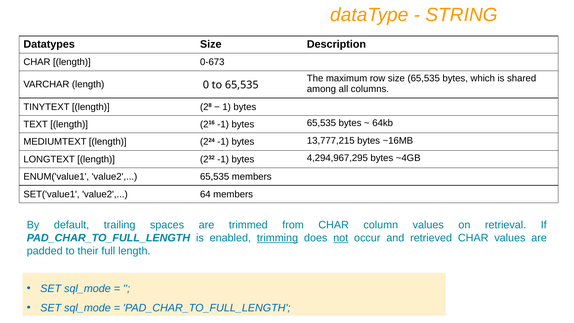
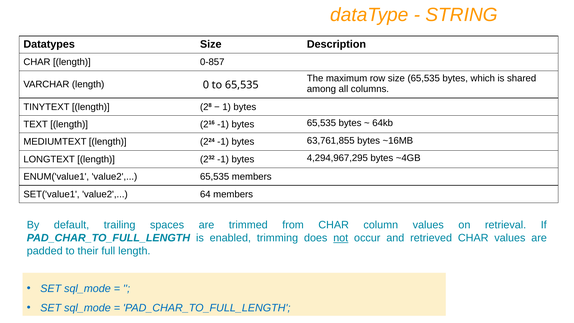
0-673: 0-673 -> 0-857 (212, 62)
13,777,215: 13,777,215 -> 63,761,855 (331, 140)
trimming underline: present -> none (277, 238)
